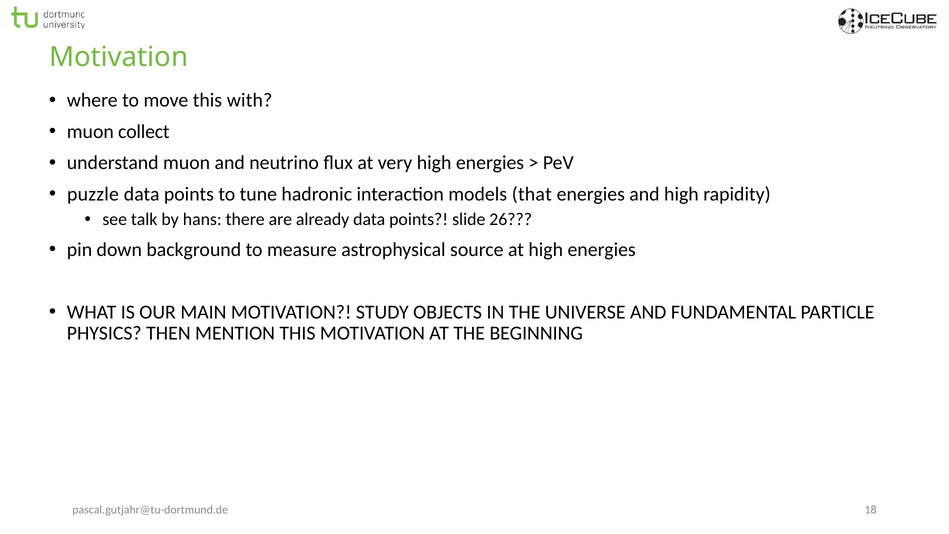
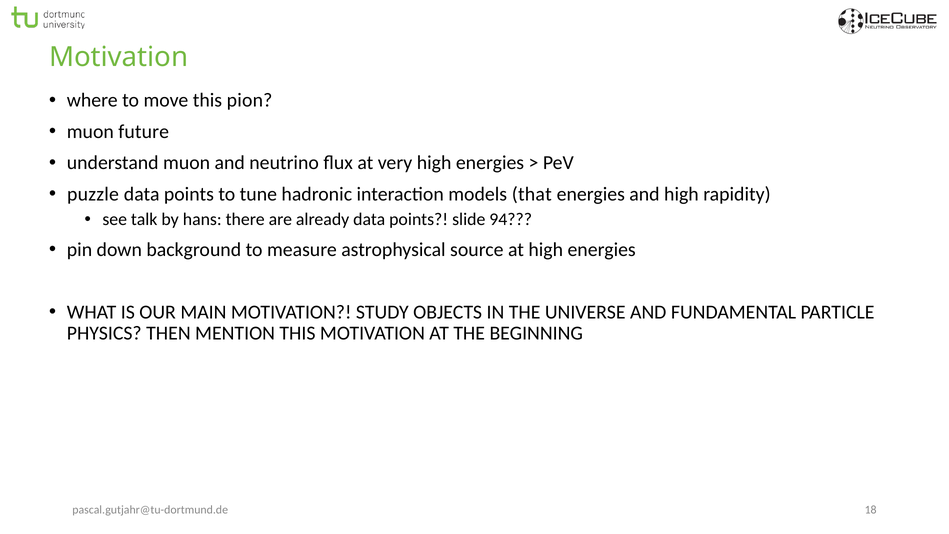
with: with -> pion (250, 100)
collect: collect -> future (144, 132)
26: 26 -> 94 (511, 219)
